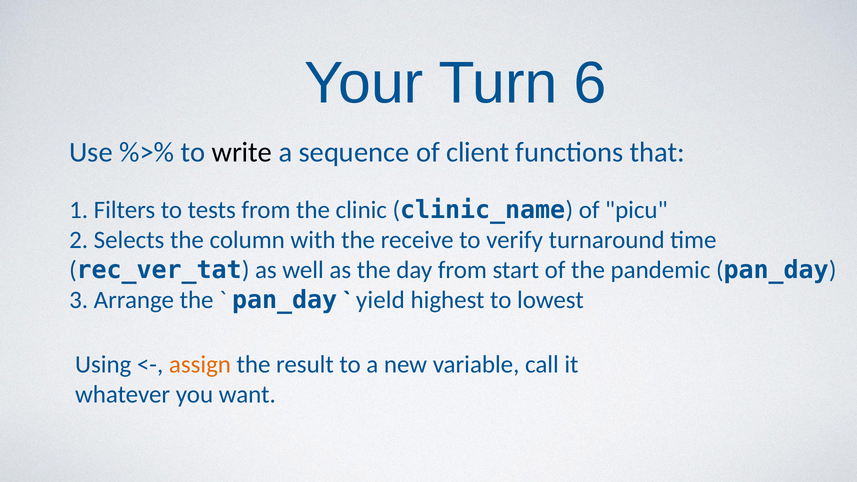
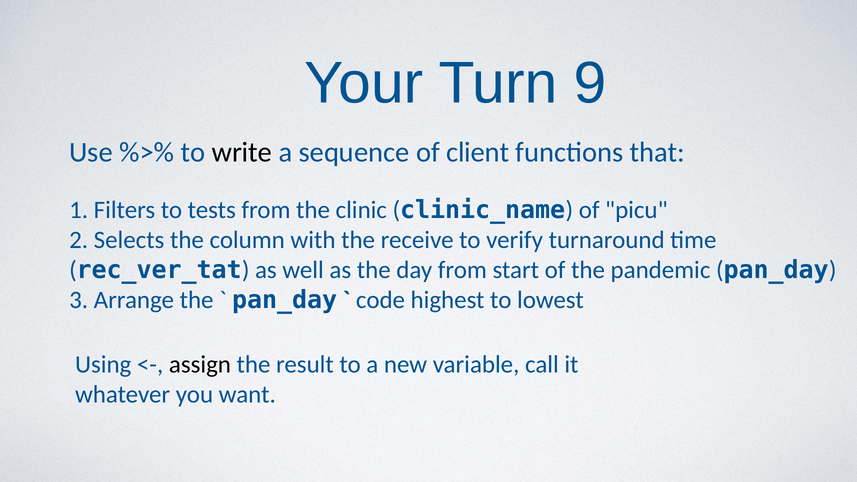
6: 6 -> 9 (590, 83)
yield: yield -> code (380, 300)
assign colour: orange -> black (200, 365)
